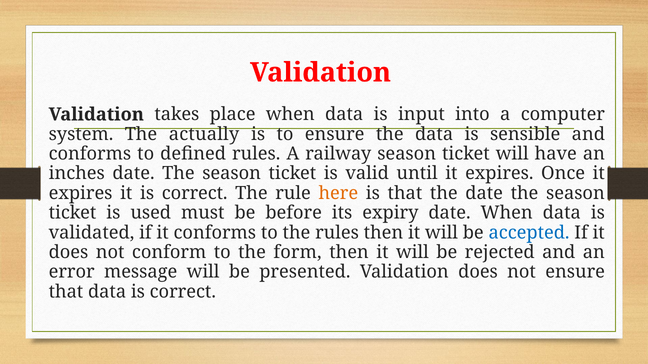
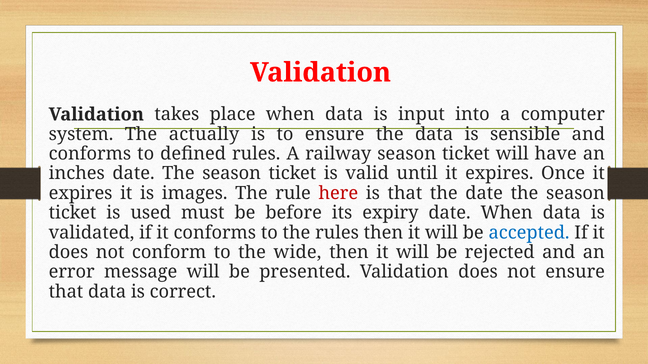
it is correct: correct -> images (195, 193)
here colour: orange -> red (338, 193)
form: form -> wide (298, 253)
